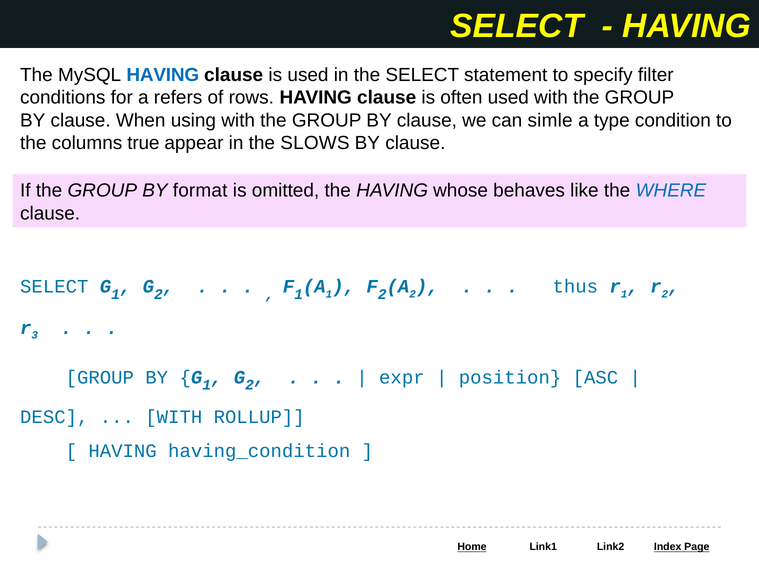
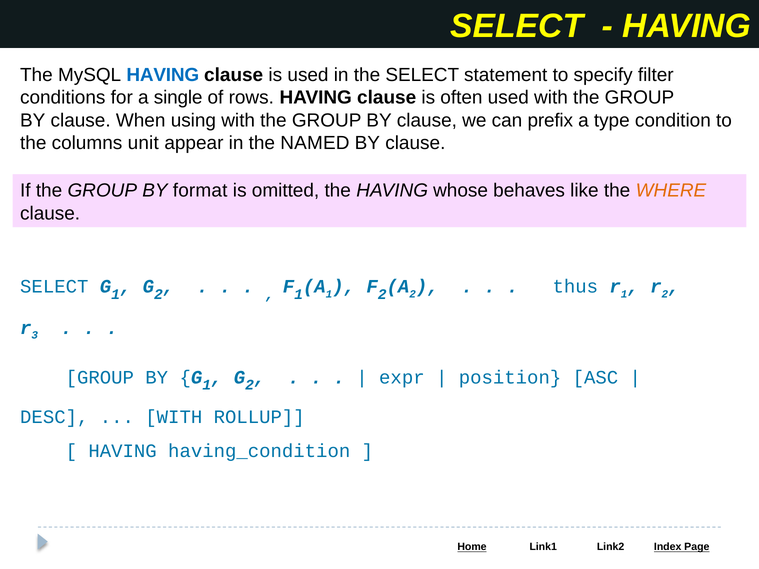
refers: refers -> single (178, 98)
simle: simle -> prefix (550, 120)
true: true -> unit (143, 143)
SLOWS: SLOWS -> NAMED (315, 143)
WHERE colour: blue -> orange (671, 191)
